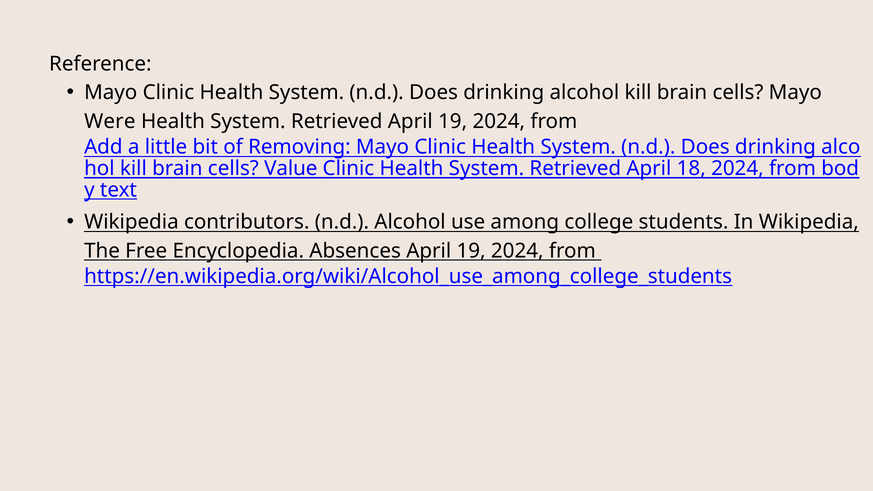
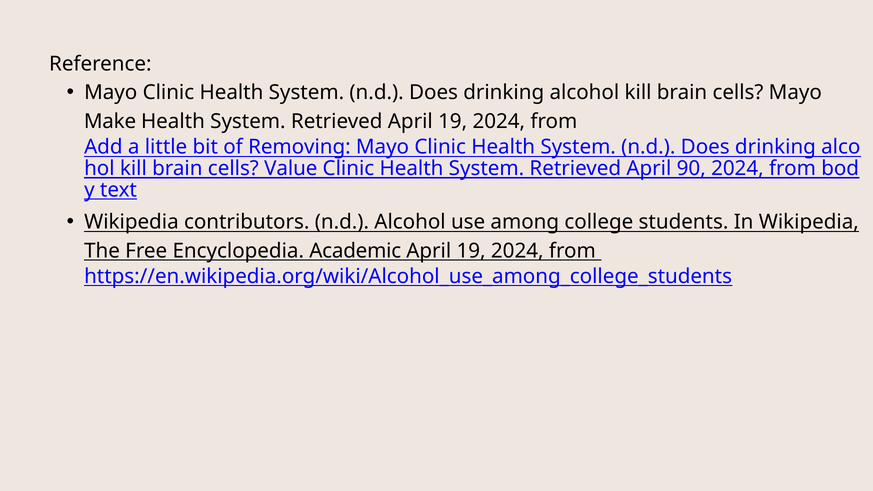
Were: Were -> Make (110, 122)
18: 18 -> 90 (691, 168)
Absences: Absences -> Academic (355, 251)
